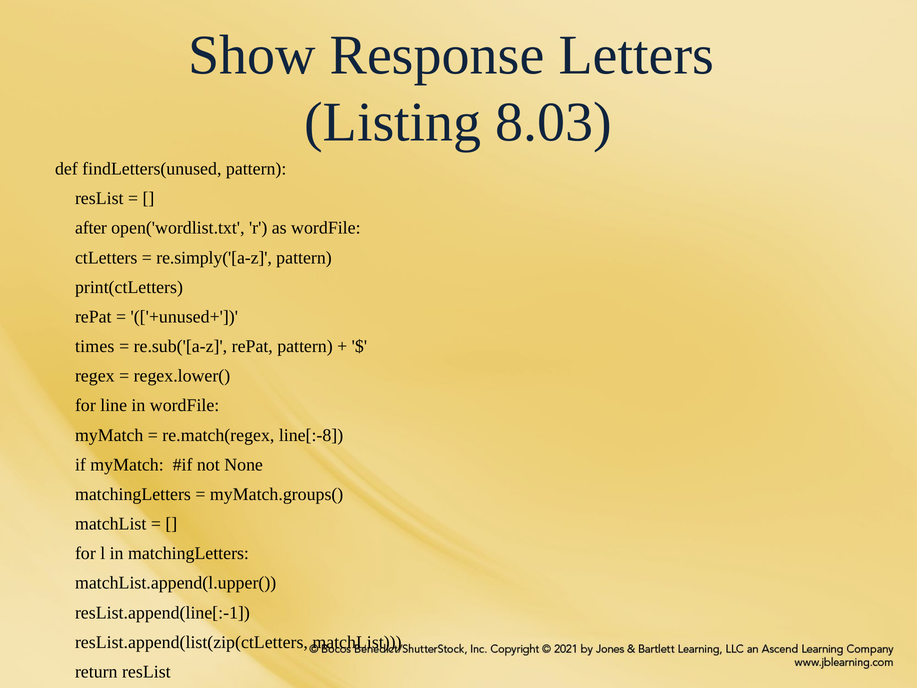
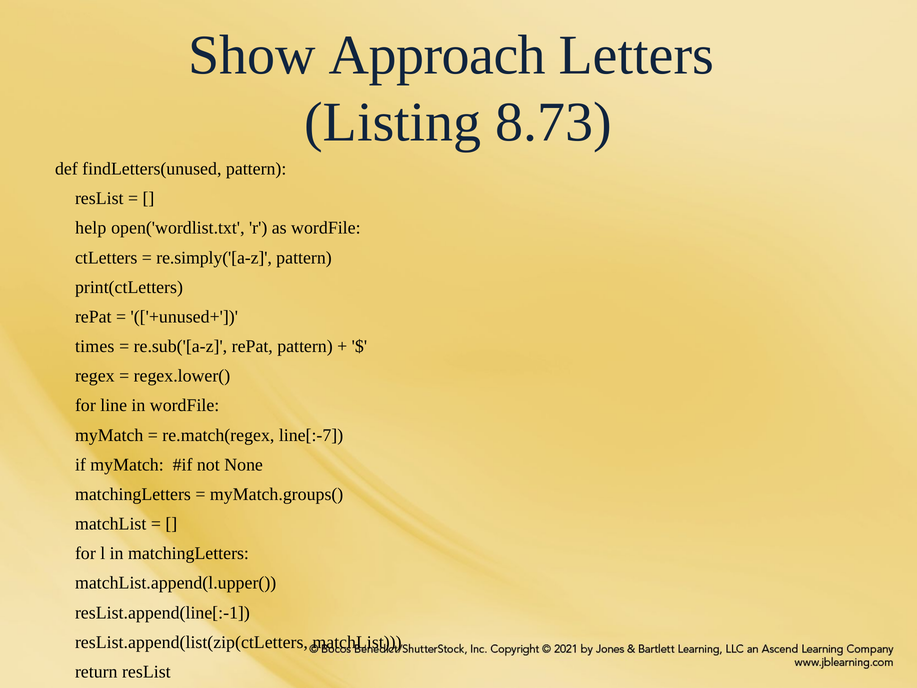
Response: Response -> Approach (437, 55)
8.03: 8.03 -> 8.73 (554, 122)
after: after -> help (91, 228)
line[:-8: line[:-8 -> line[:-7 (311, 435)
